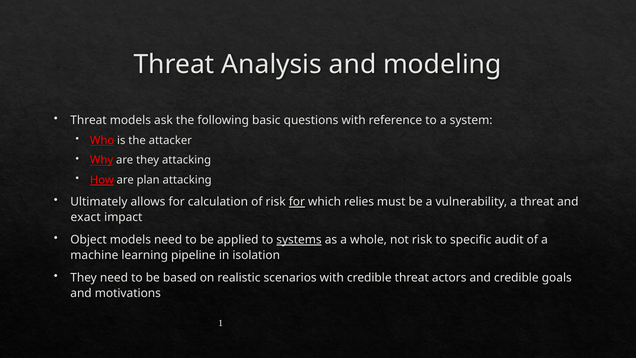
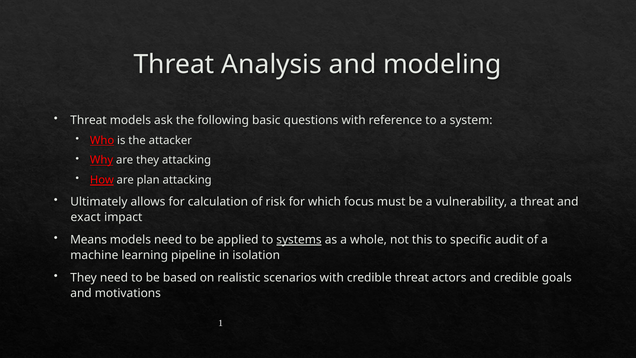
for underline: present -> none (297, 202)
relies: relies -> focus (359, 202)
Object: Object -> Means (89, 240)
not risk: risk -> this (422, 240)
